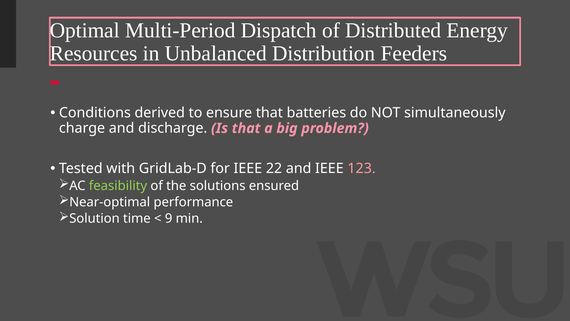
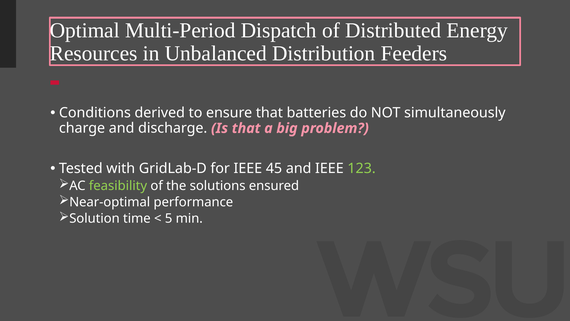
22: 22 -> 45 (274, 168)
123 colour: pink -> light green (362, 168)
9: 9 -> 5 (169, 218)
